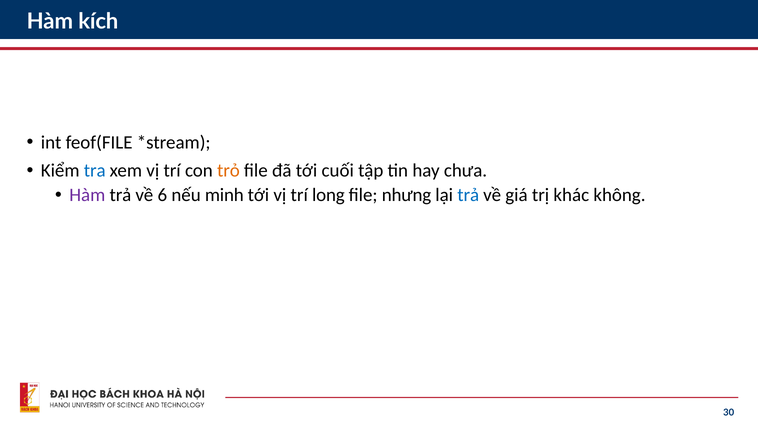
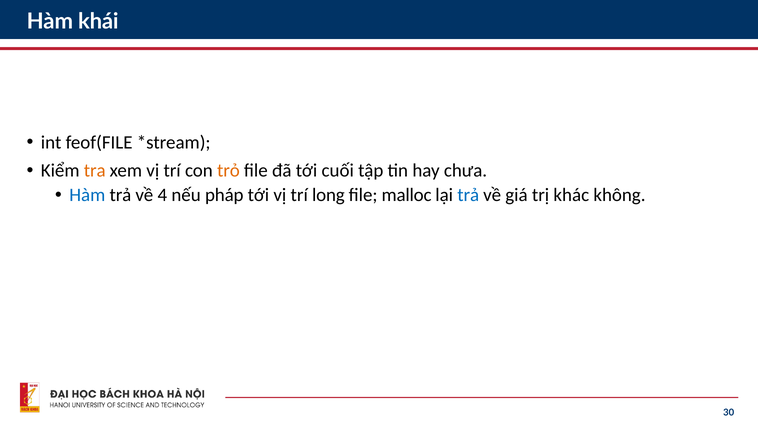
kích: kích -> khái (98, 22)
tra colour: blue -> orange (95, 171)
Hàm colour: purple -> blue (87, 195)
6: 6 -> 4 (162, 195)
minh: minh -> pháp (224, 195)
nhưng: nhưng -> malloc (407, 195)
